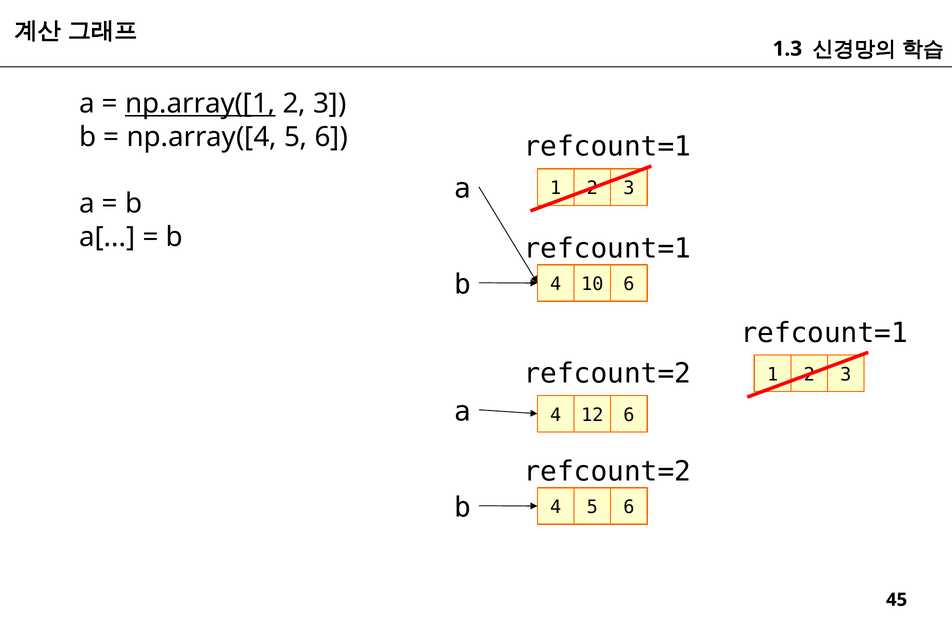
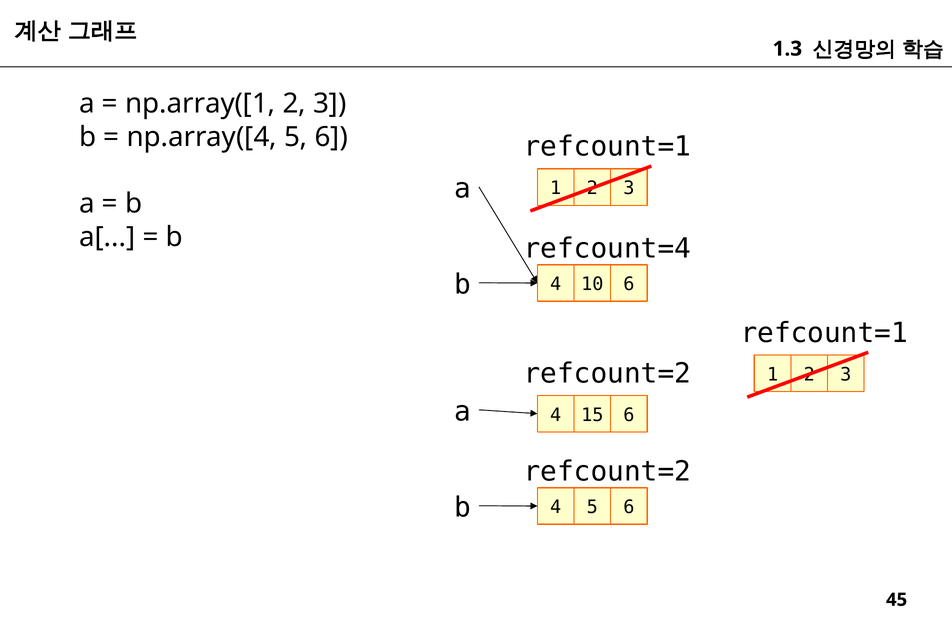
np.array([1 underline: present -> none (200, 104)
refcount=1: refcount=1 -> refcount=4 (607, 249)
12: 12 -> 15 (592, 415)
